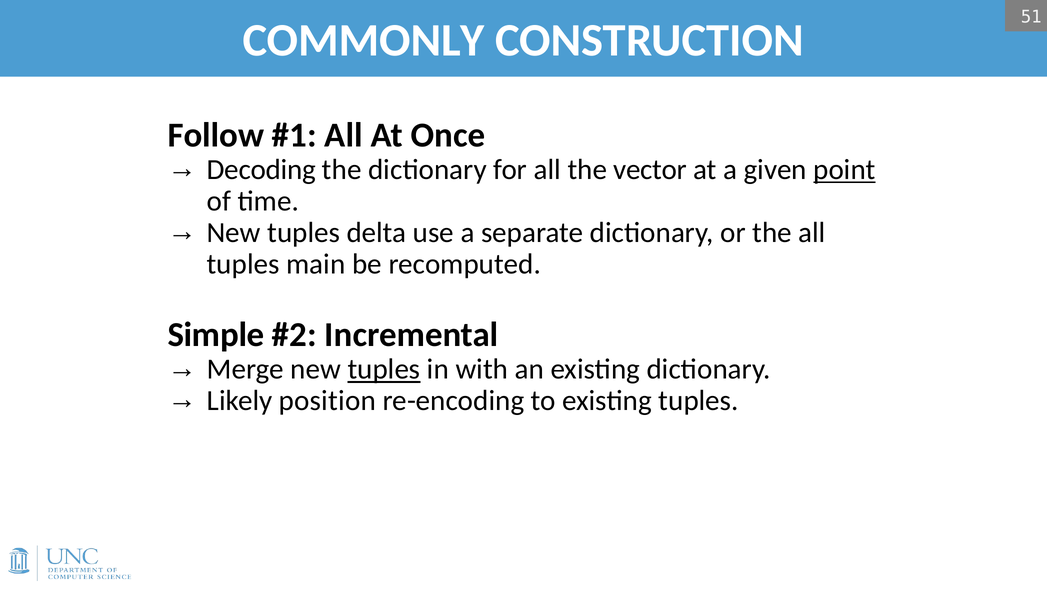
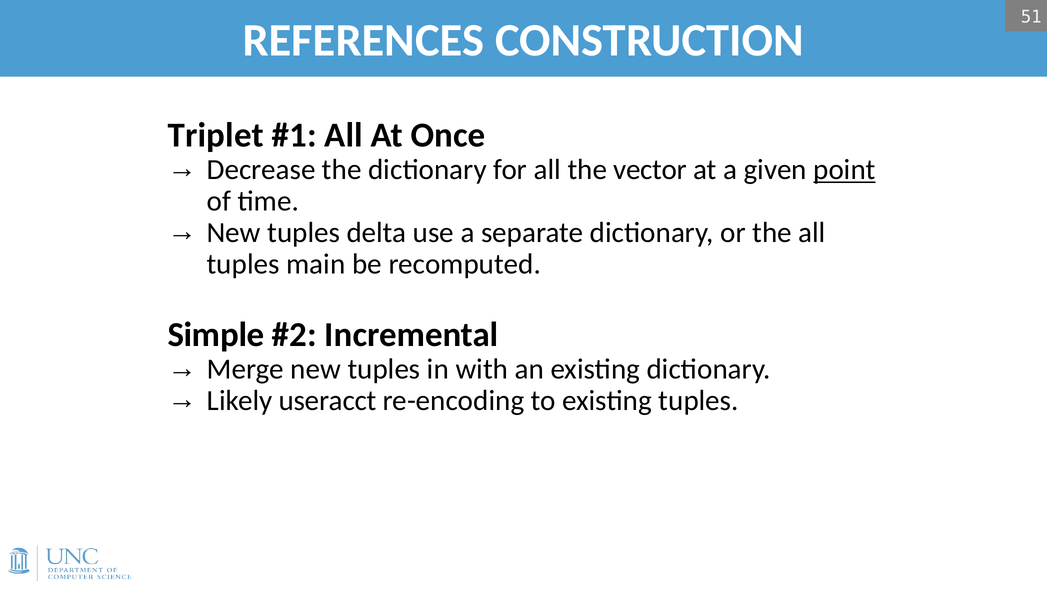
COMMONLY: COMMONLY -> REFERENCES (363, 40)
Follow: Follow -> Triplet (216, 135)
Decoding: Decoding -> Decrease (261, 170)
tuples underline: present -> none (384, 369)
position: position -> useracct (328, 401)
